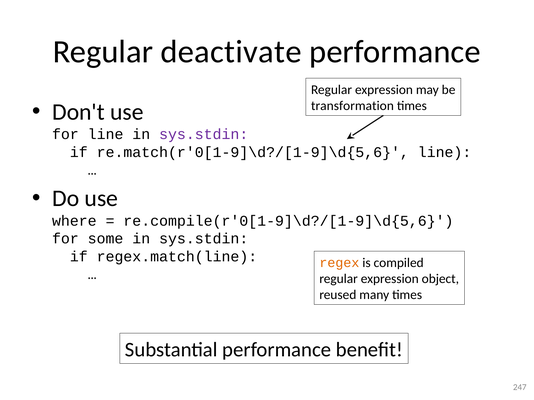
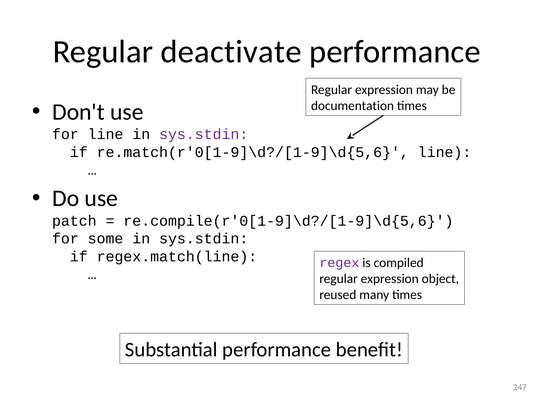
transformation: transformation -> documentation (352, 106)
where: where -> patch (74, 221)
regex colour: orange -> purple (339, 263)
